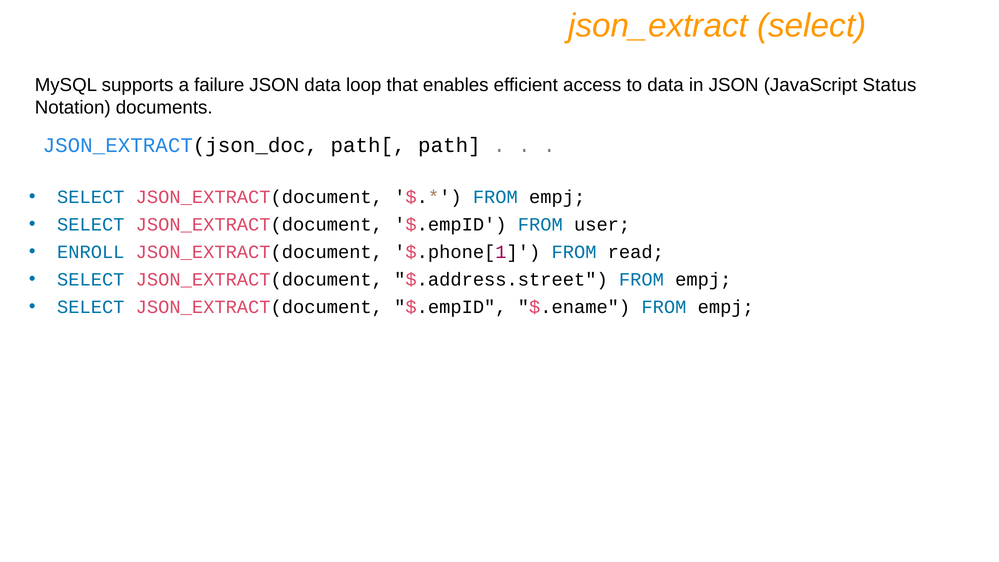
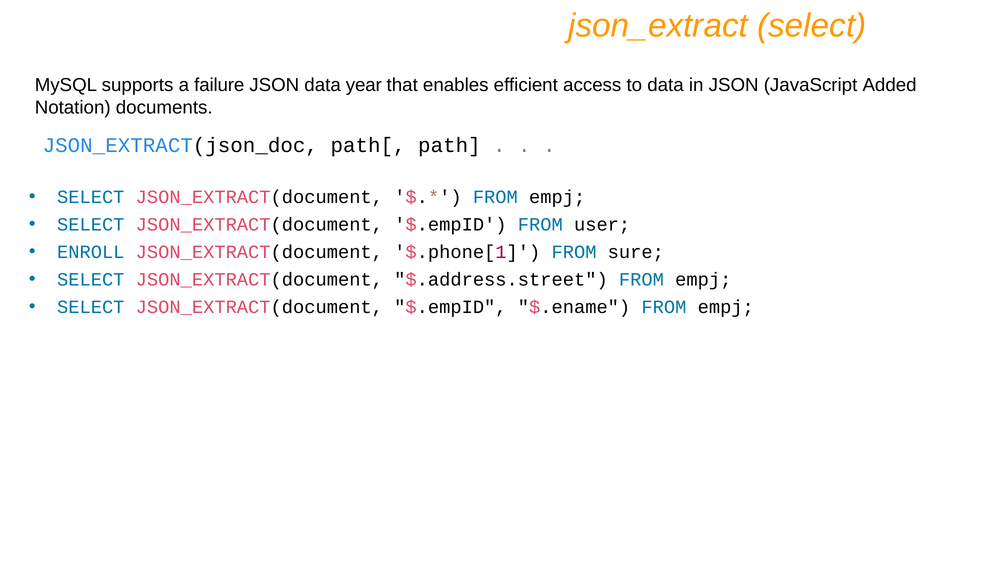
loop: loop -> year (364, 85)
Status: Status -> Added (890, 85)
read: read -> sure (636, 252)
